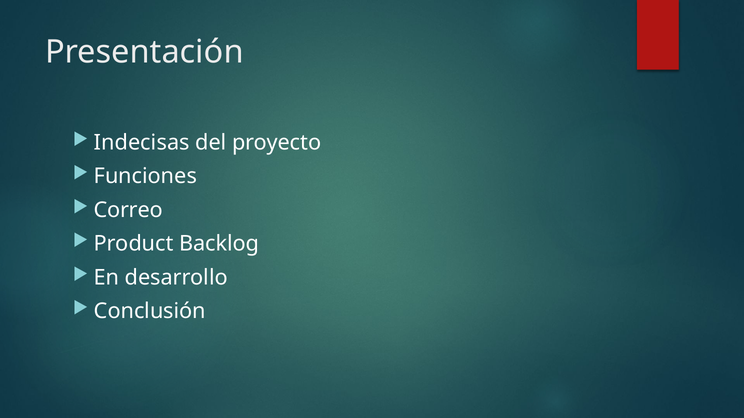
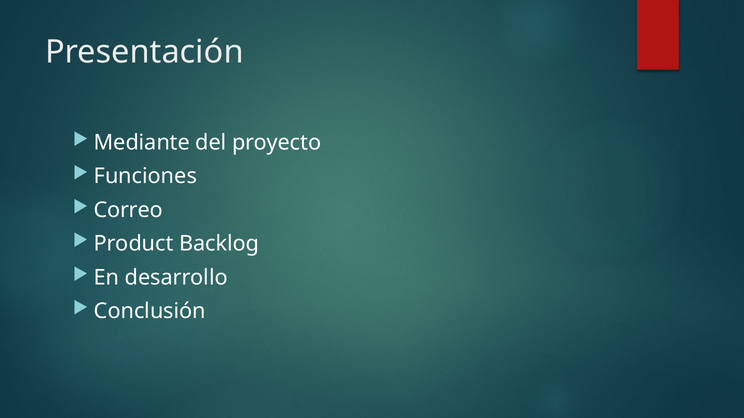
Indecisas: Indecisas -> Mediante (142, 143)
